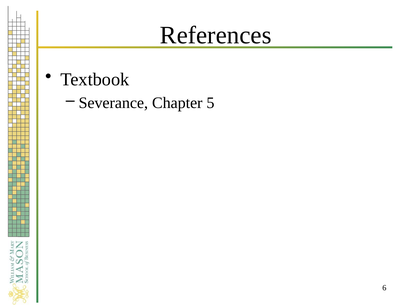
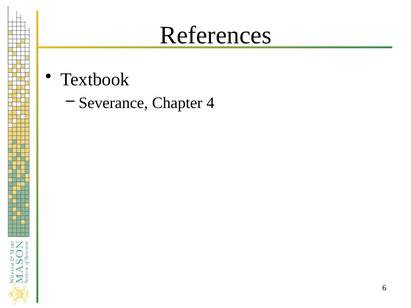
5: 5 -> 4 (210, 103)
